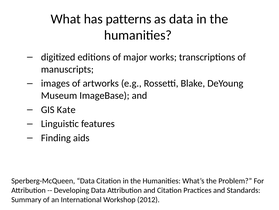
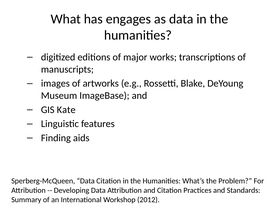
patterns: patterns -> engages (128, 19)
